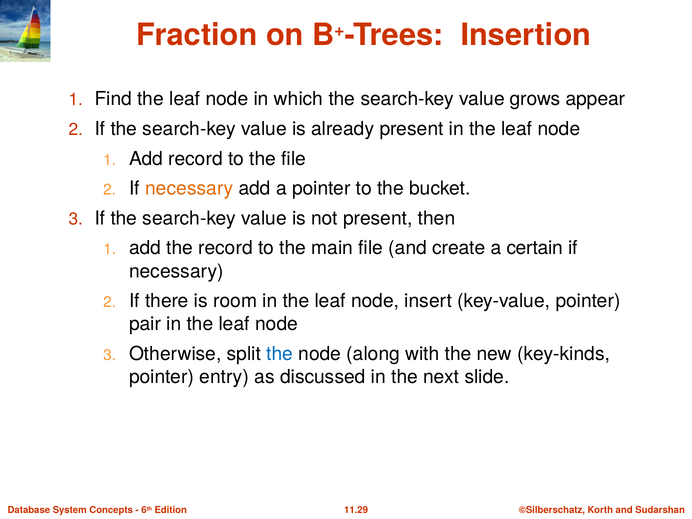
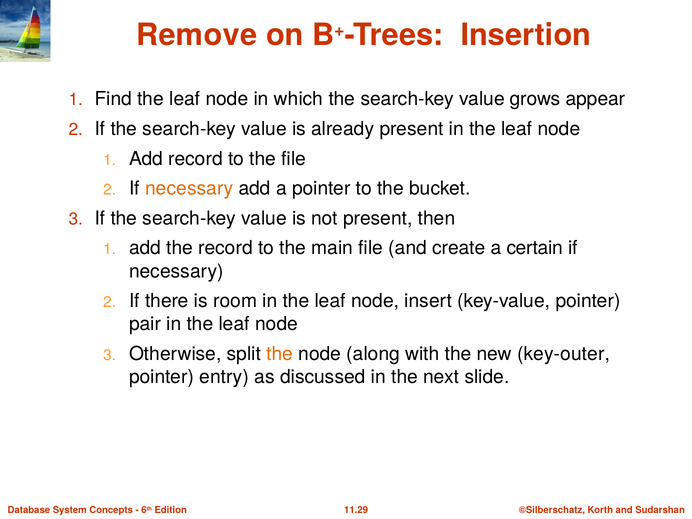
Fraction: Fraction -> Remove (197, 35)
the colour: blue -> orange (280, 354)
key-kinds: key-kinds -> key-outer (564, 354)
